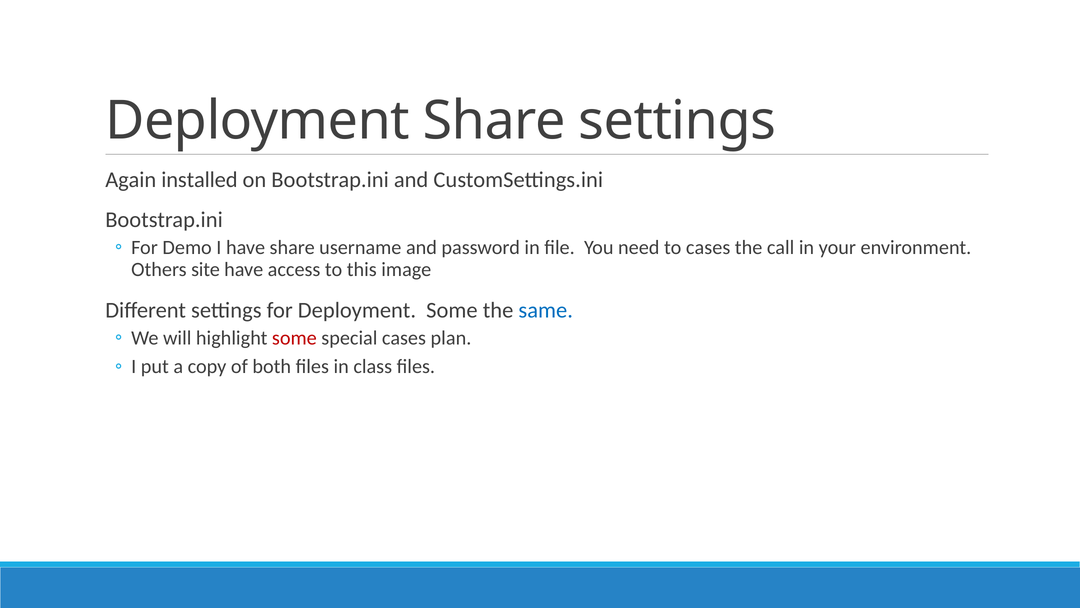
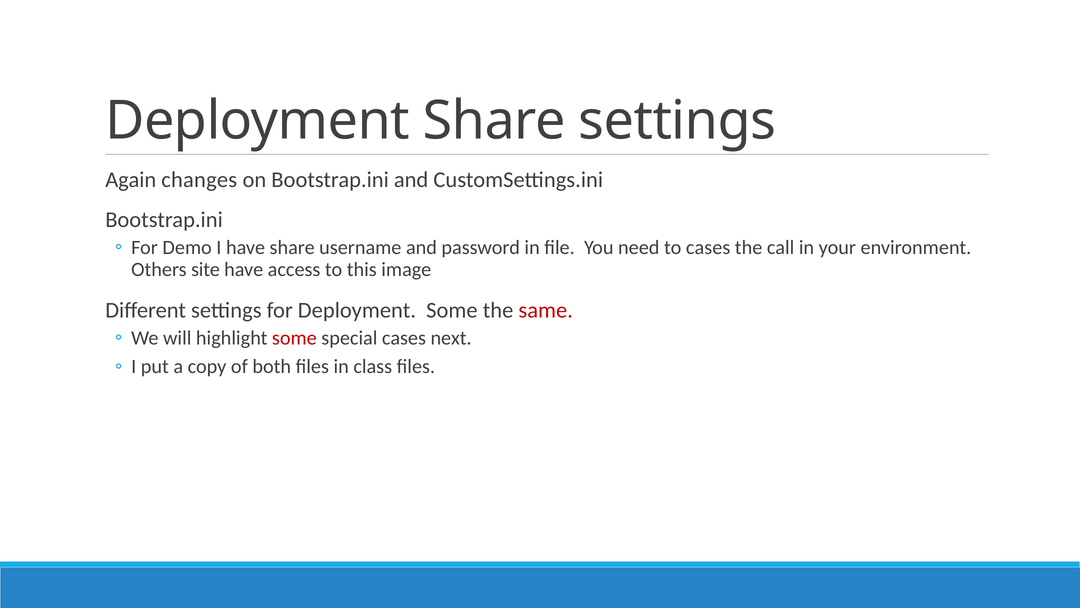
installed: installed -> changes (199, 180)
same colour: blue -> red (546, 310)
plan: plan -> next (451, 338)
